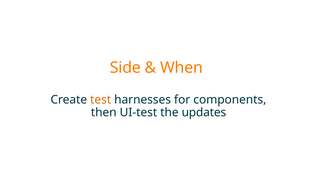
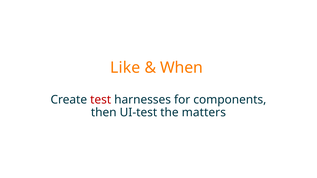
Side: Side -> Like (125, 68)
test colour: orange -> red (101, 100)
updates: updates -> matters (204, 113)
